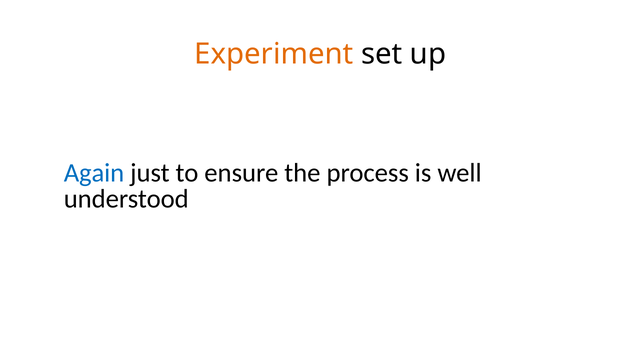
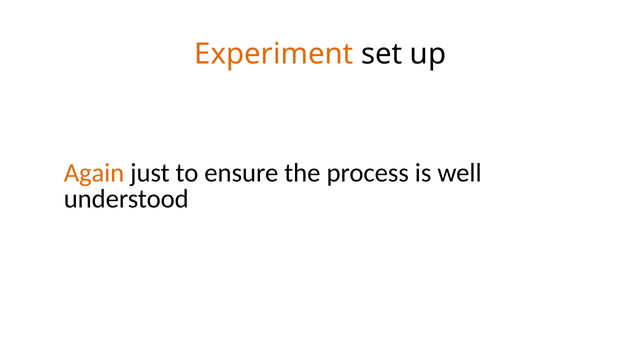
Again colour: blue -> orange (94, 173)
